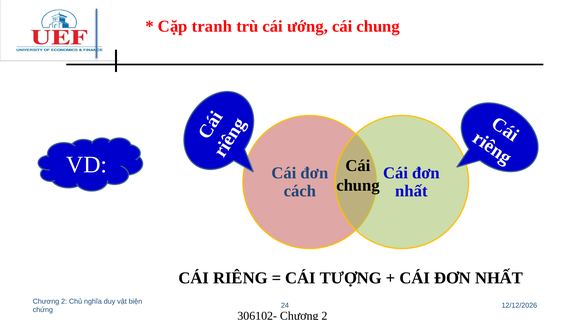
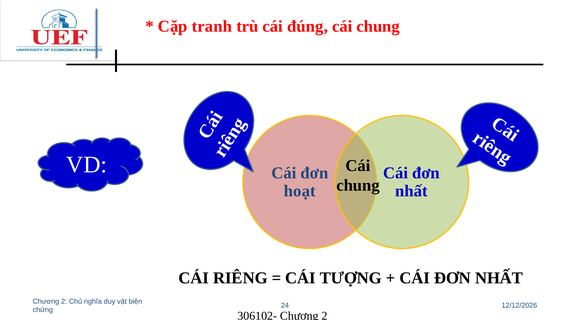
ướng: ướng -> đúng (307, 26)
cách: cách -> hoạt (300, 191)
